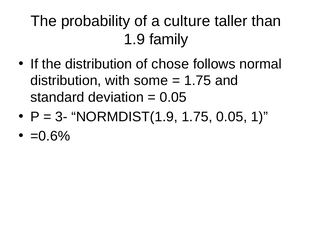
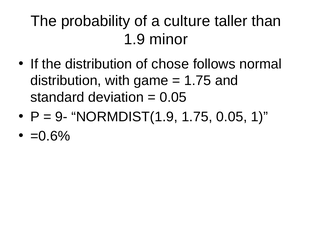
family: family -> minor (169, 39)
some: some -> game (151, 81)
3-: 3- -> 9- (61, 117)
